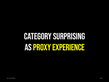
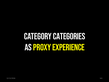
SURPRISING: SURPRISING -> CATEGORIES (69, 36)
